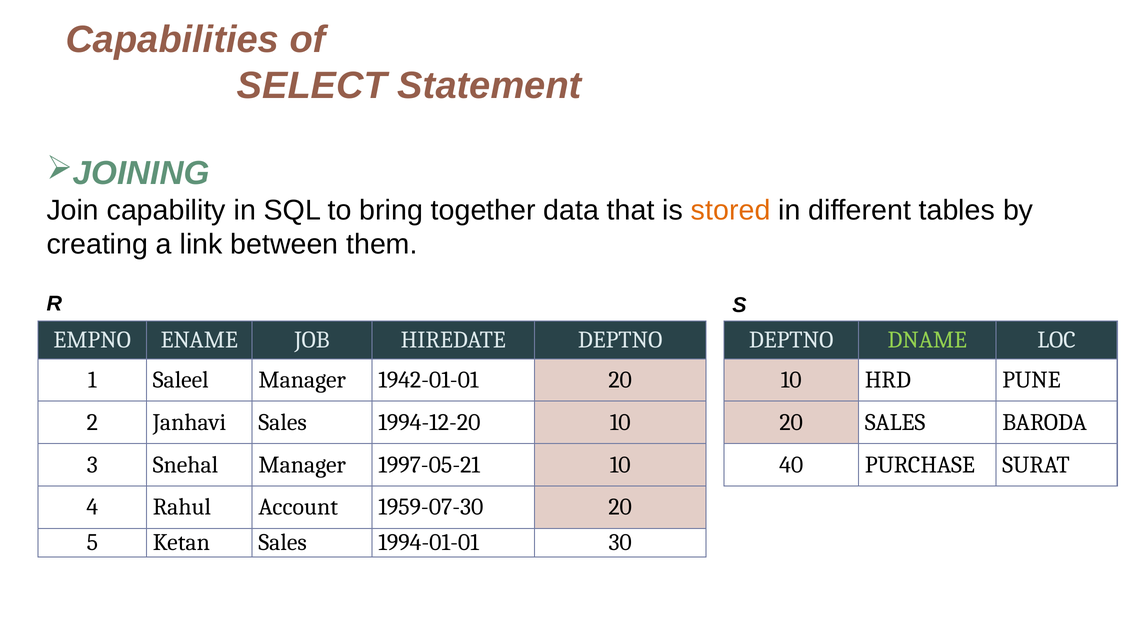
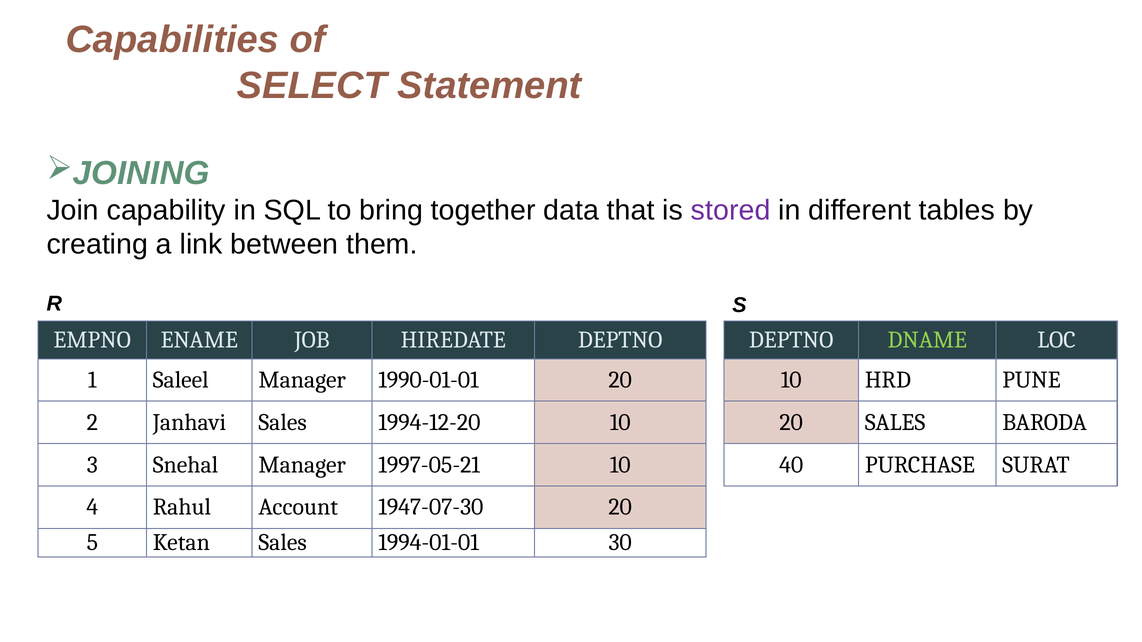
stored colour: orange -> purple (731, 210)
1942-01-01: 1942-01-01 -> 1990-01-01 (428, 380)
1959-07-30: 1959-07-30 -> 1947-07-30 (431, 507)
